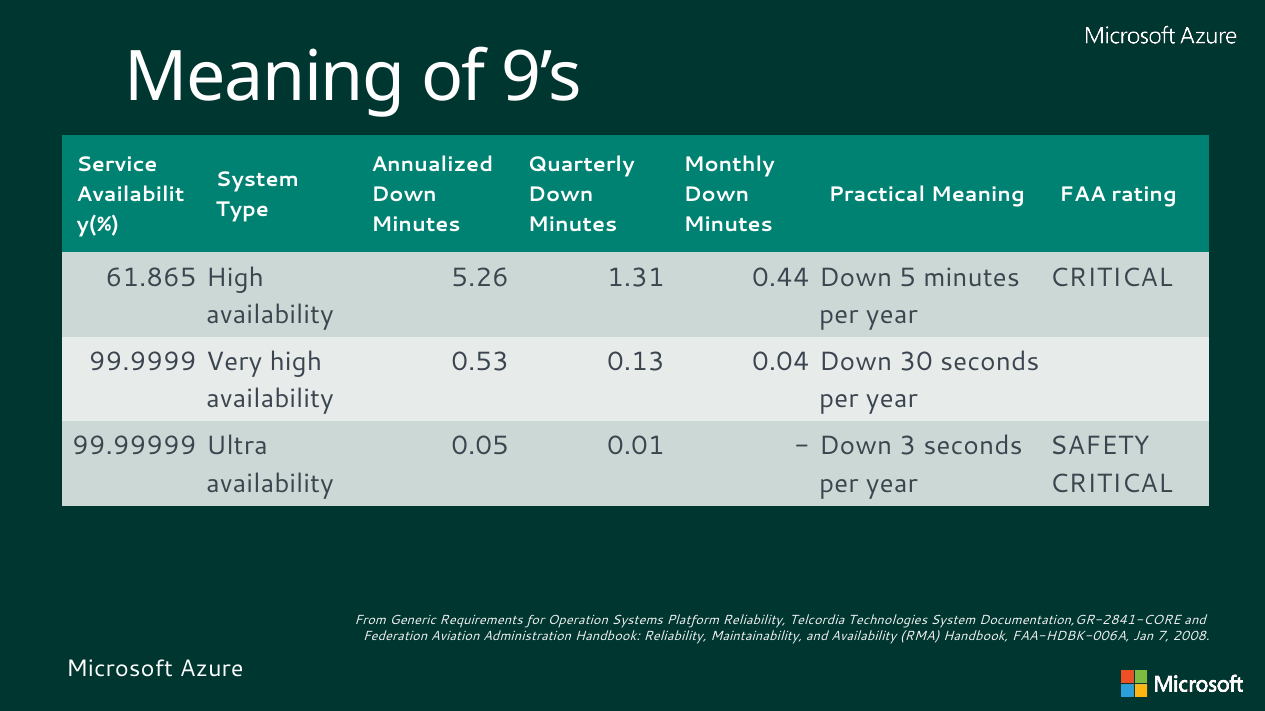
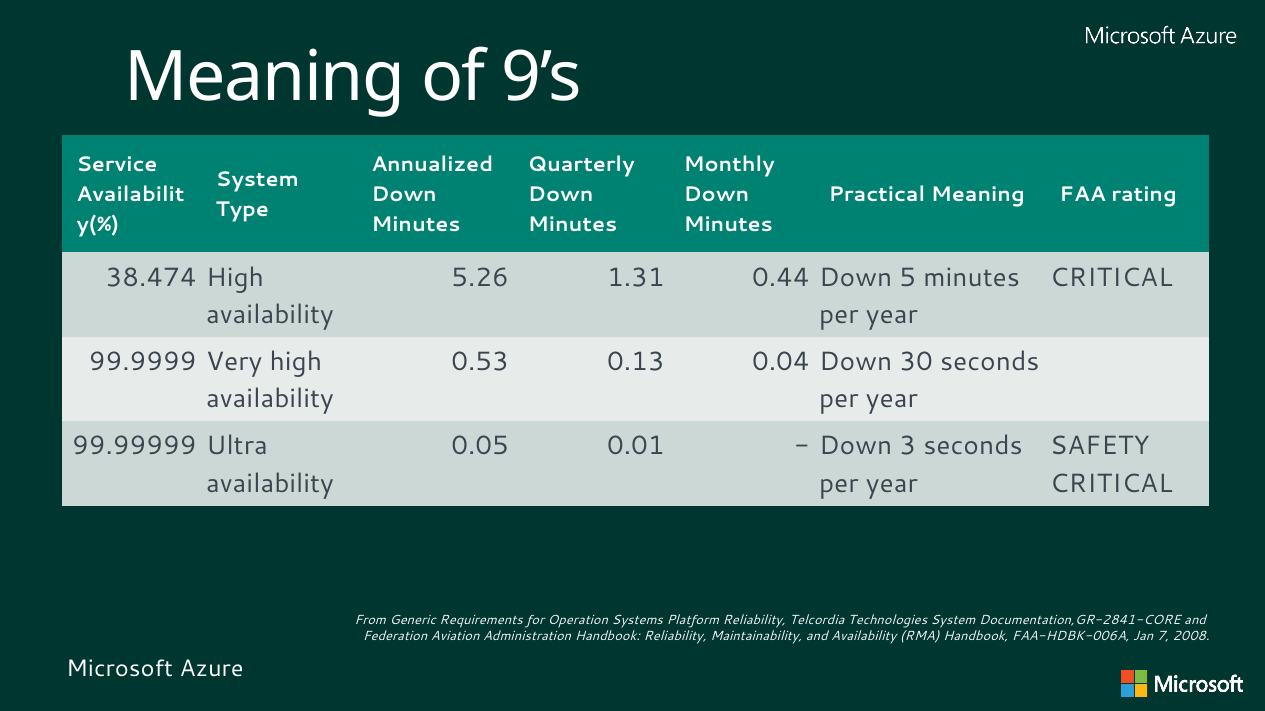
61.865: 61.865 -> 38.474 (151, 278)
